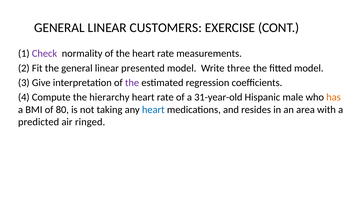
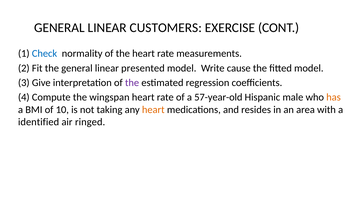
Check colour: purple -> blue (45, 54)
three: three -> cause (239, 68)
hierarchy: hierarchy -> wingspan (109, 97)
31-year-old: 31-year-old -> 57-year-old (218, 97)
80: 80 -> 10 (62, 110)
heart colour: blue -> orange (153, 110)
predicted: predicted -> identified (39, 122)
